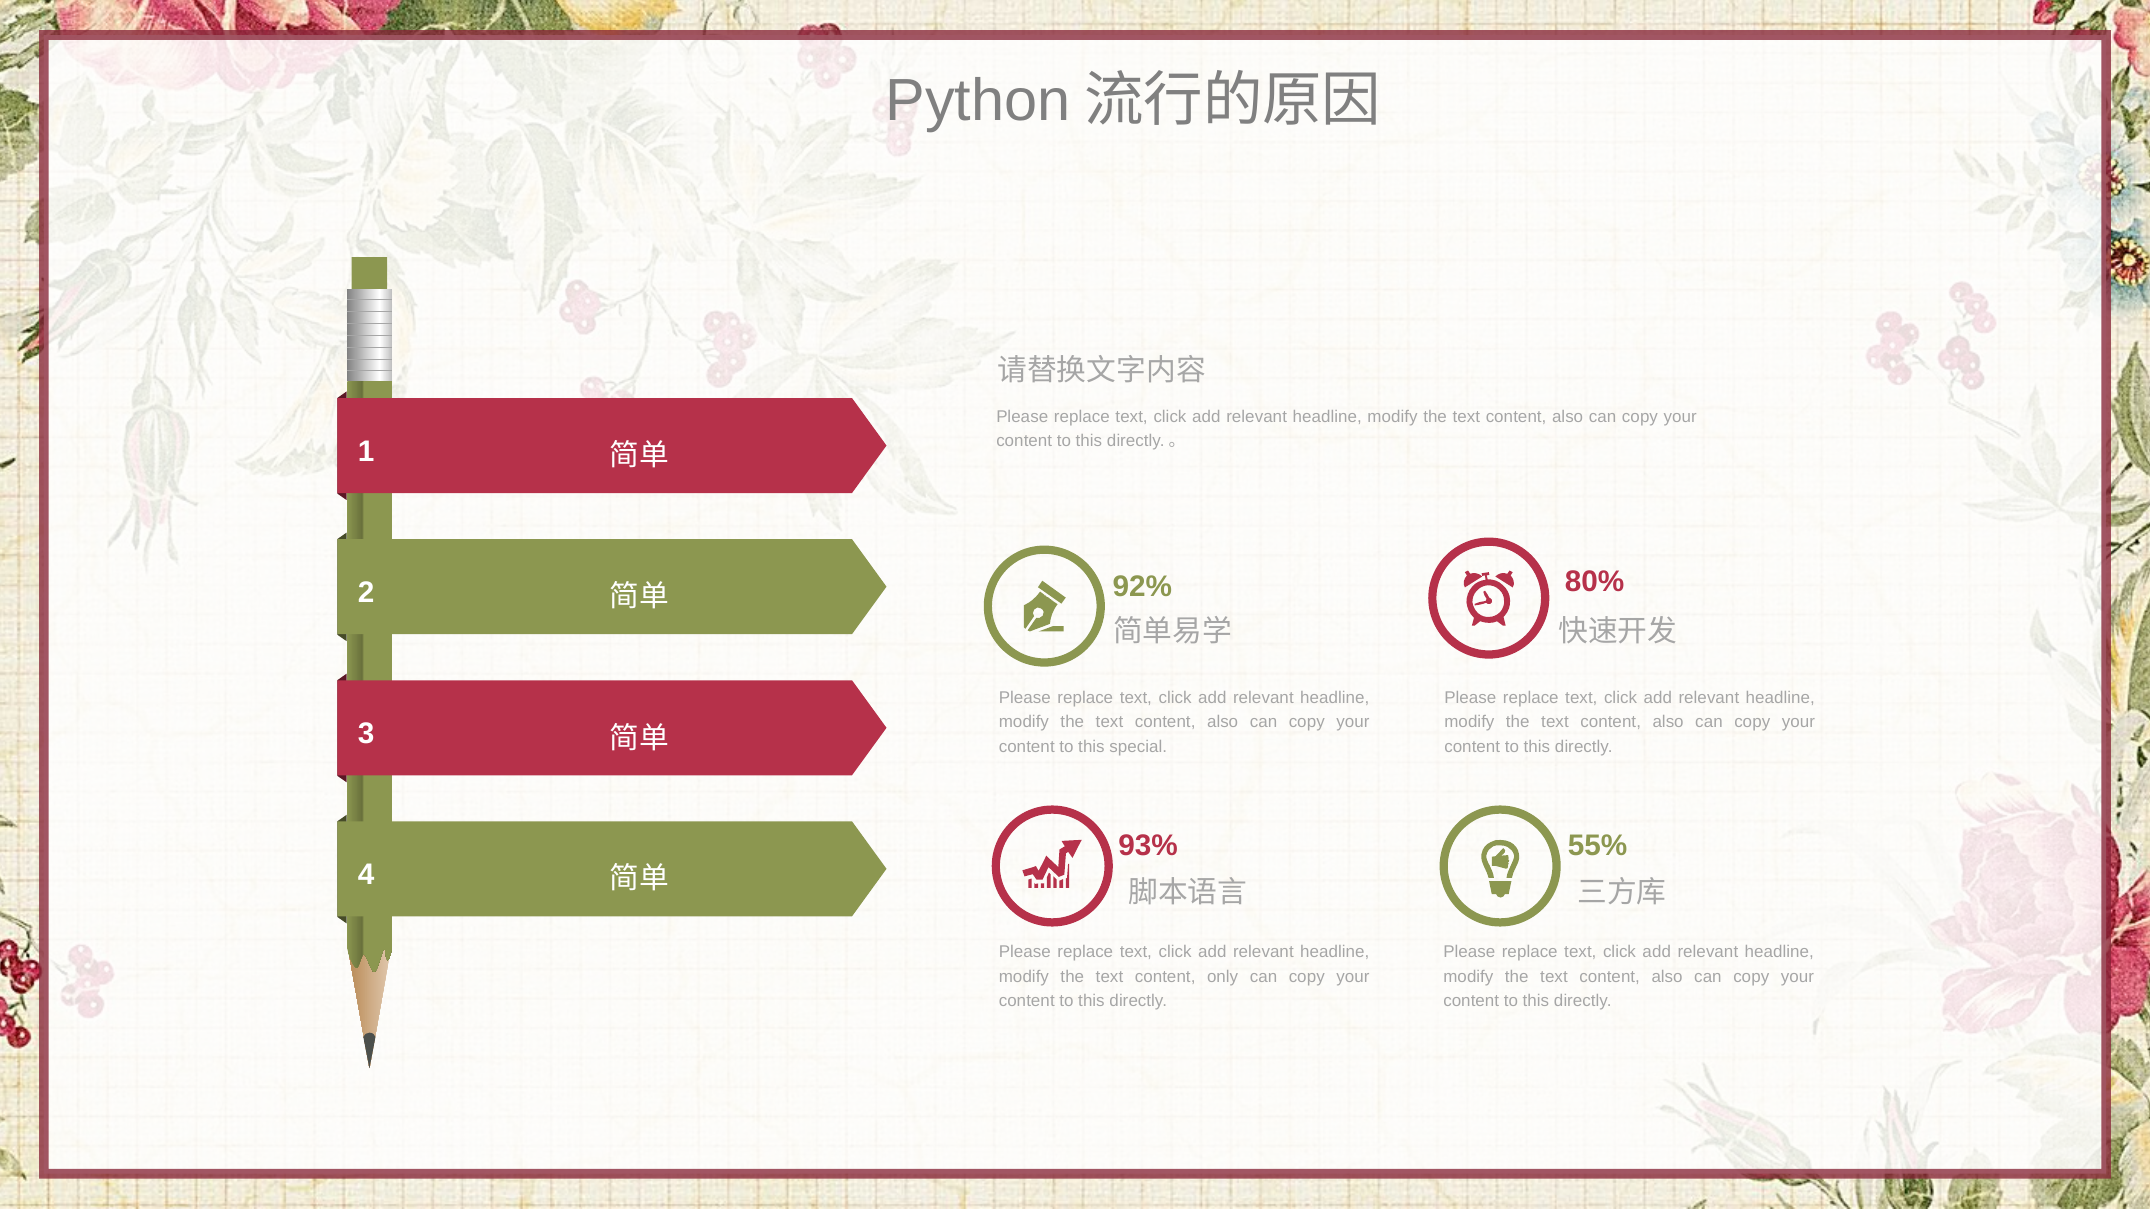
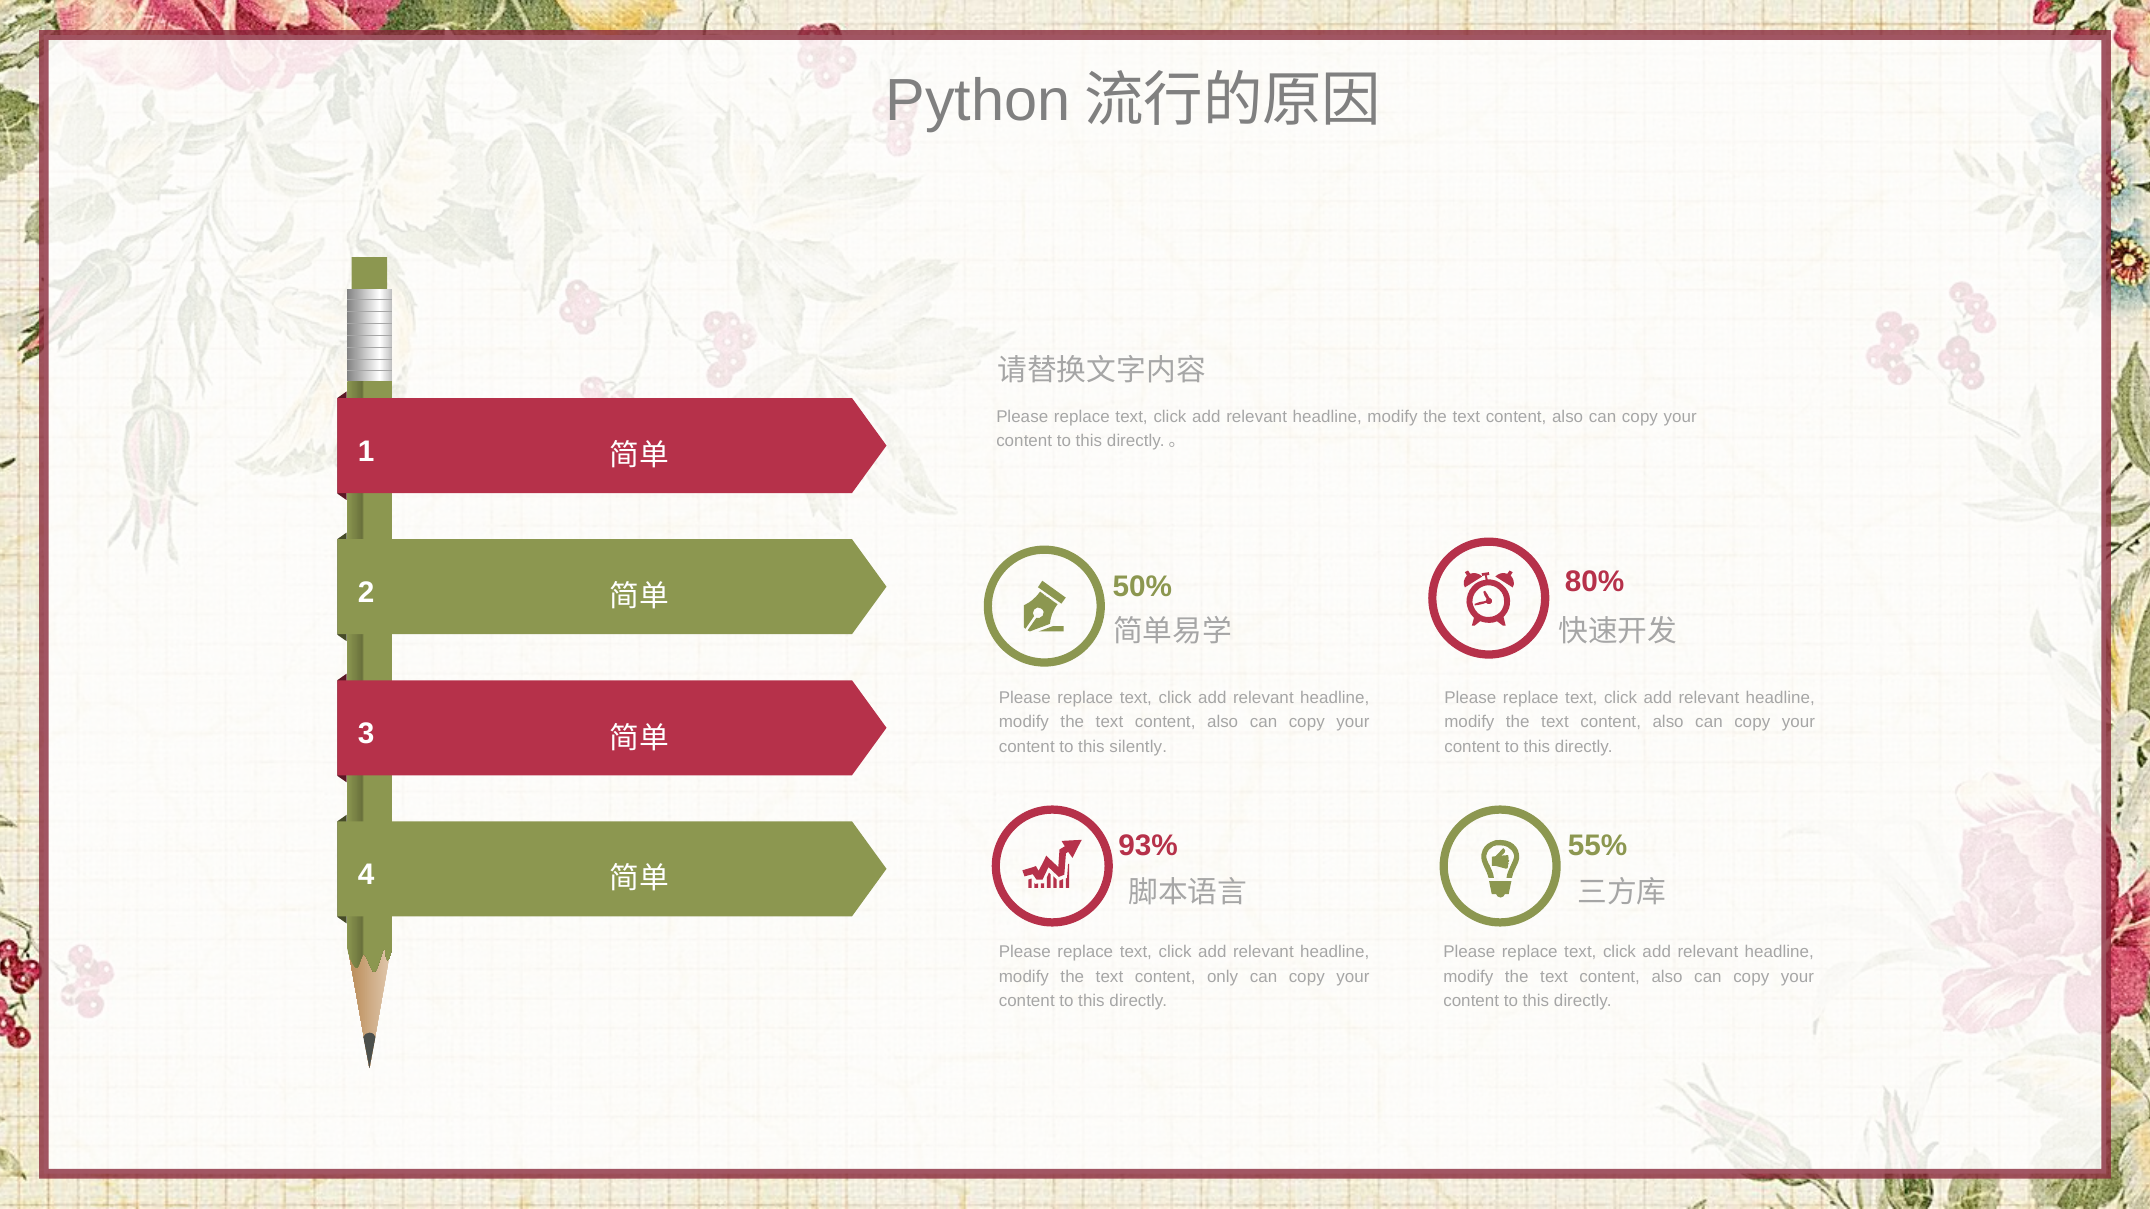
92%: 92% -> 50% (1142, 587)
special: special -> silently (1138, 747)
